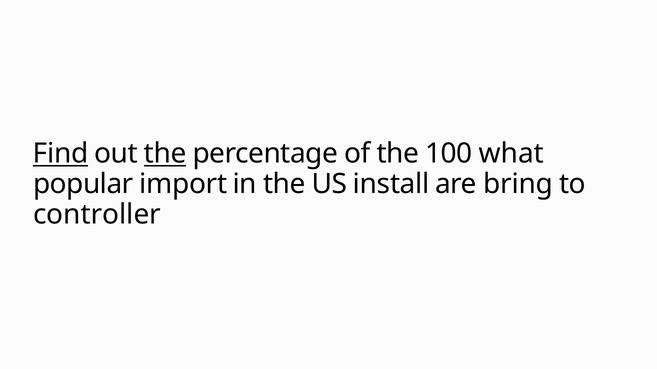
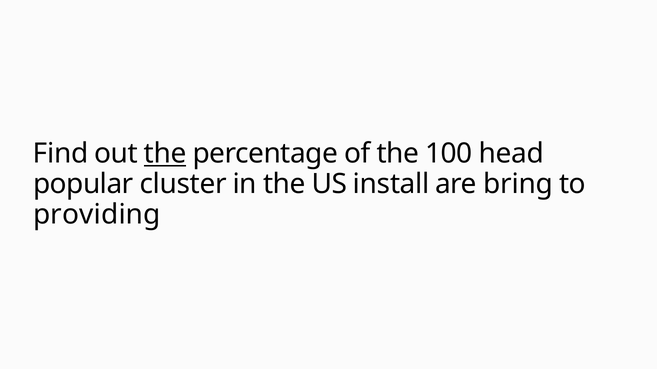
Find underline: present -> none (61, 154)
what: what -> head (511, 154)
import: import -> cluster (183, 184)
controller: controller -> providing (97, 215)
